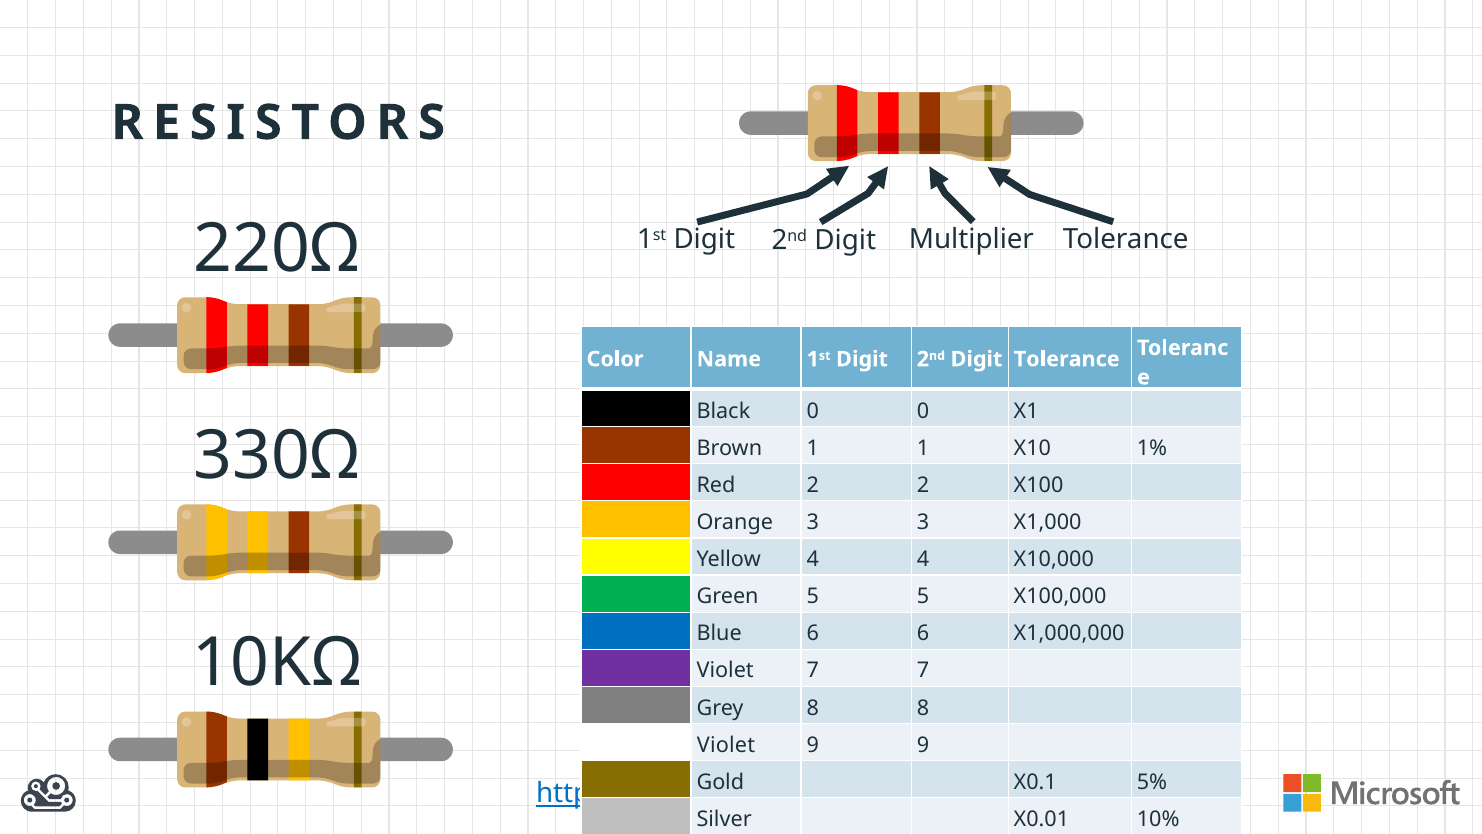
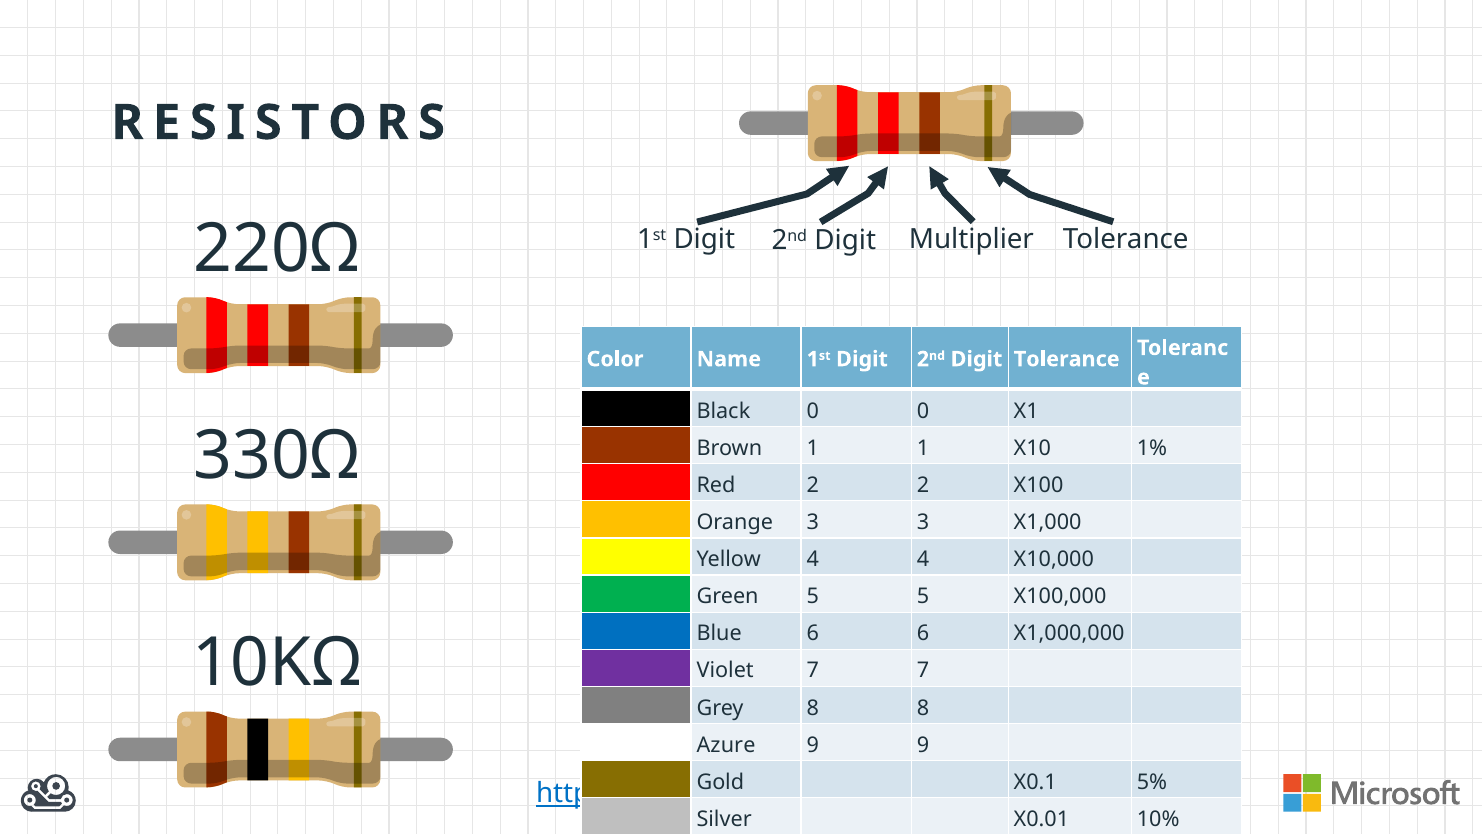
Violet: Violet -> Azure (726, 745)
